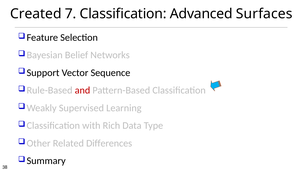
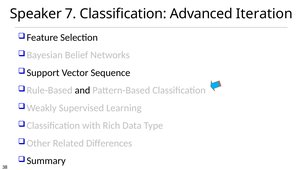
Created: Created -> Speaker (36, 14)
Surfaces: Surfaces -> Iteration (264, 14)
and colour: red -> black (82, 91)
